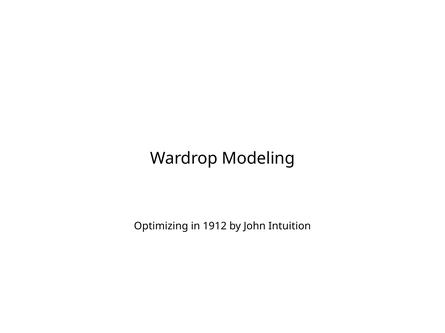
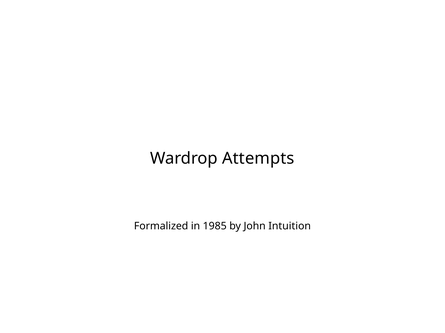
Modeling: Modeling -> Attempts (258, 159)
Optimizing: Optimizing -> Formalized (161, 226)
1912: 1912 -> 1985 (215, 226)
